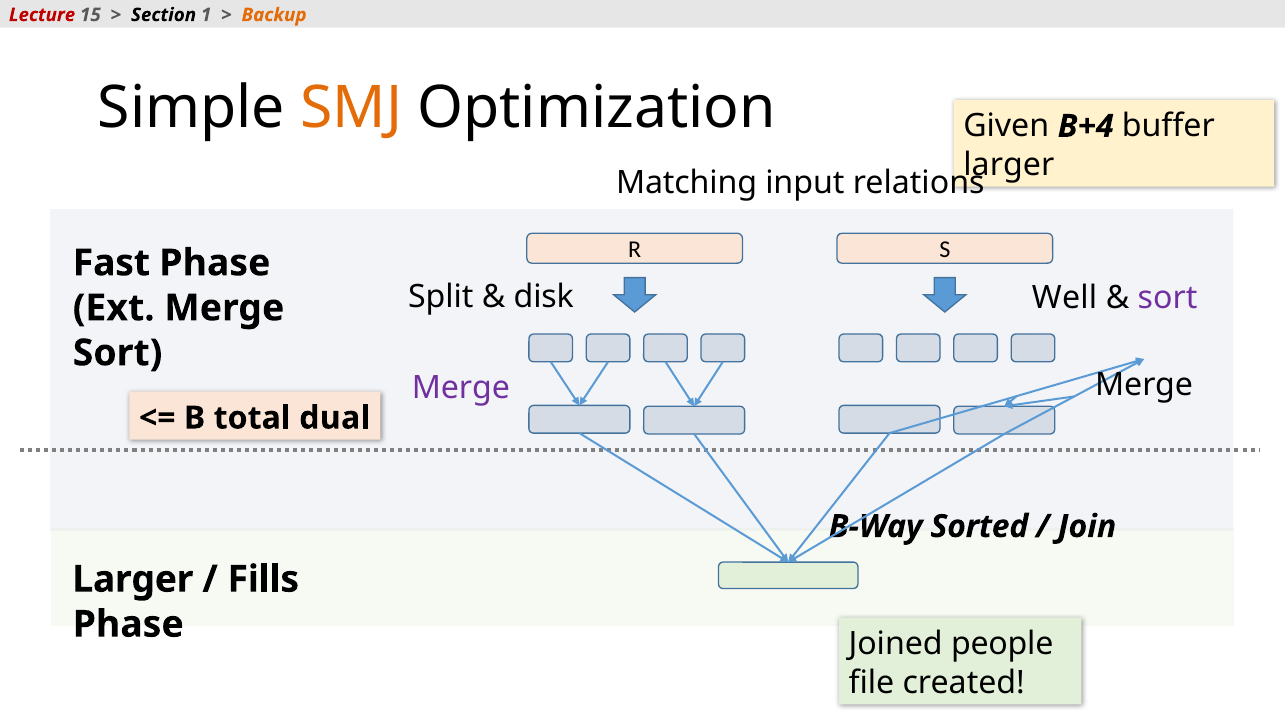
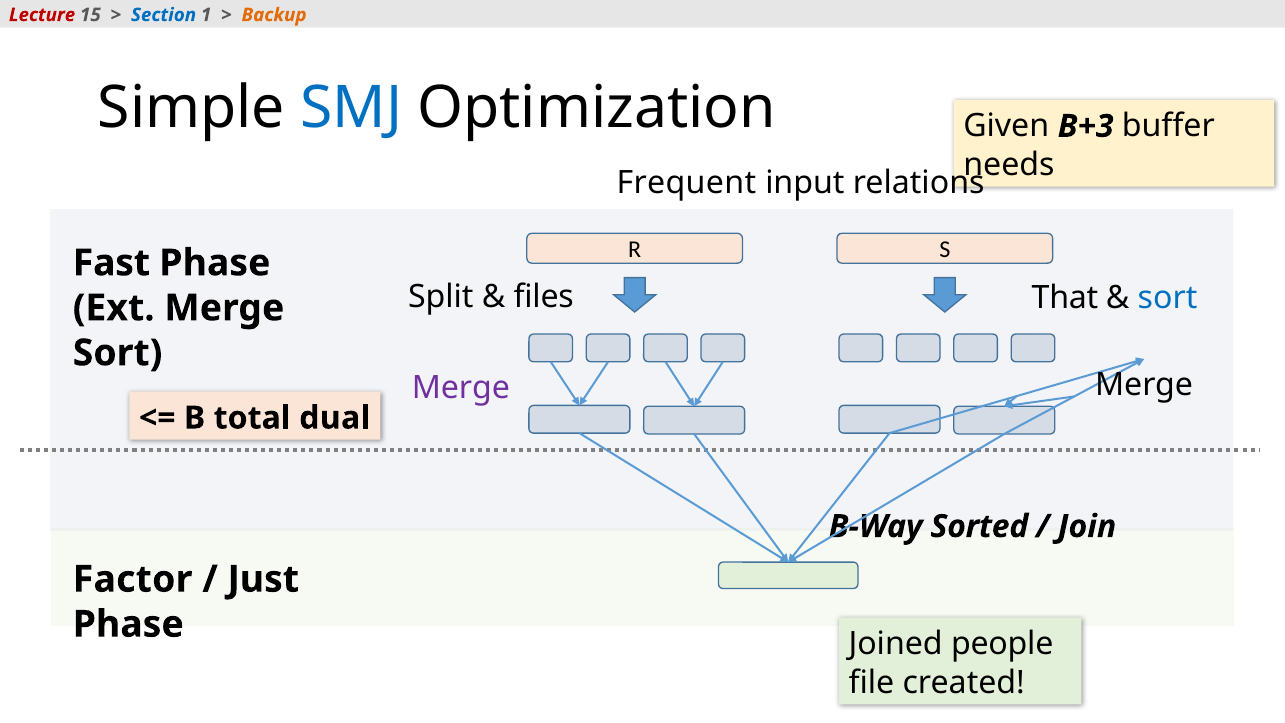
Section colour: black -> blue (164, 15)
SMJ colour: orange -> blue (351, 108)
B+4: B+4 -> B+3 (1086, 126)
larger: larger -> needs (1009, 165)
Matching: Matching -> Frequent (686, 183)
disk: disk -> files (544, 297)
Well: Well -> That (1065, 298)
sort colour: purple -> blue (1168, 298)
Larger: Larger -> Factor (133, 579)
Fills: Fills -> Just (263, 579)
